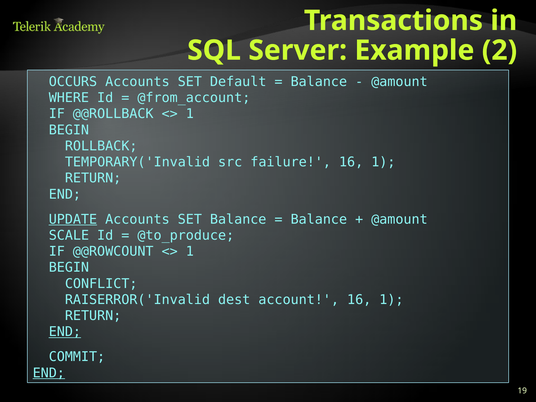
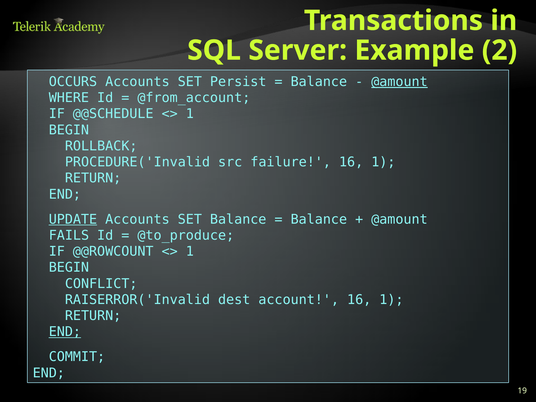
Default: Default -> Persist (238, 82)
@amount underline: none -> present (399, 82)
@@ROLLBACK: @@ROLLBACK -> @@SCHEDULE (113, 114)
TEMPORARY('Invalid: TEMPORARY('Invalid -> PROCEDURE('Invalid (137, 162)
SCALE: SCALE -> FAILS (69, 235)
END underline: present -> none (49, 373)
